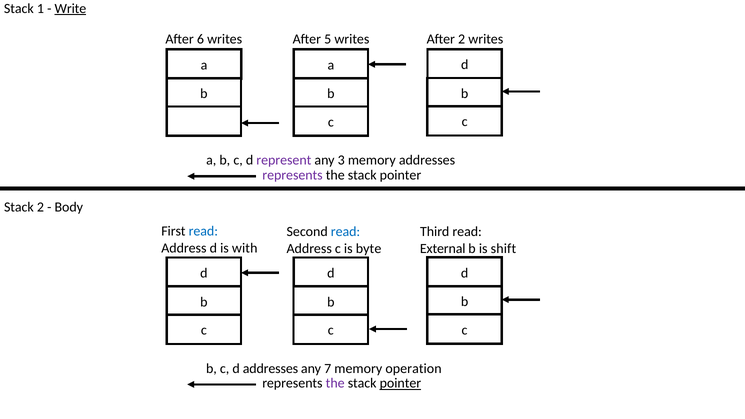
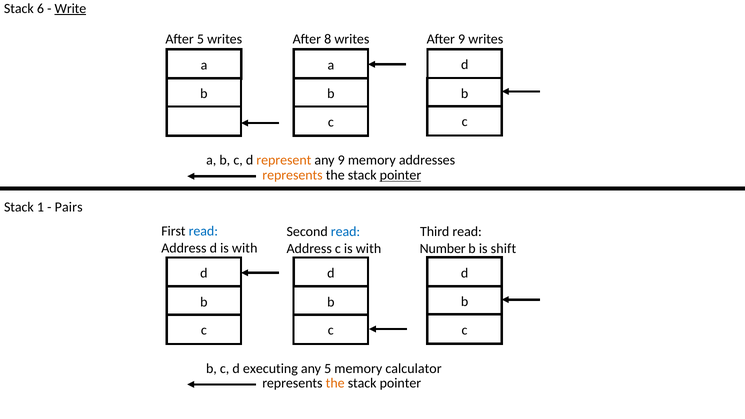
1: 1 -> 6 (40, 8)
After 6: 6 -> 5 (200, 39)
5: 5 -> 8 (328, 39)
After 2: 2 -> 9 (462, 39)
represent colour: purple -> orange (284, 160)
any 3: 3 -> 9 (341, 160)
represents colour: purple -> orange (292, 175)
pointer underline: none -> present (400, 175)
Stack 2: 2 -> 1 (40, 207)
Body: Body -> Pairs (69, 207)
c is byte: byte -> with (369, 248)
External: External -> Number (443, 248)
d addresses: addresses -> executing (270, 368)
any 7: 7 -> 5 (328, 368)
operation: operation -> calculator (414, 368)
the colour: purple -> orange (335, 383)
pointer underline: present -> none (400, 383)
